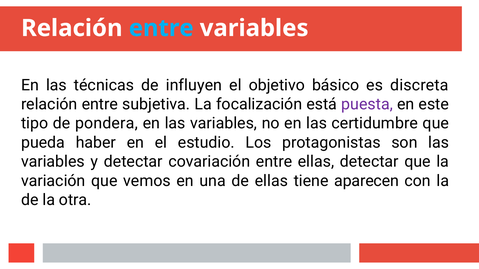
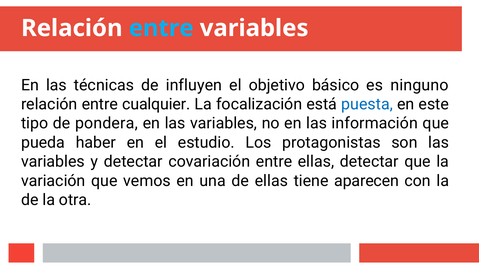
discreta: discreta -> ninguno (419, 85)
subjetiva: subjetiva -> cualquier (156, 104)
puesta colour: purple -> blue (367, 104)
certidumbre: certidumbre -> información (375, 124)
